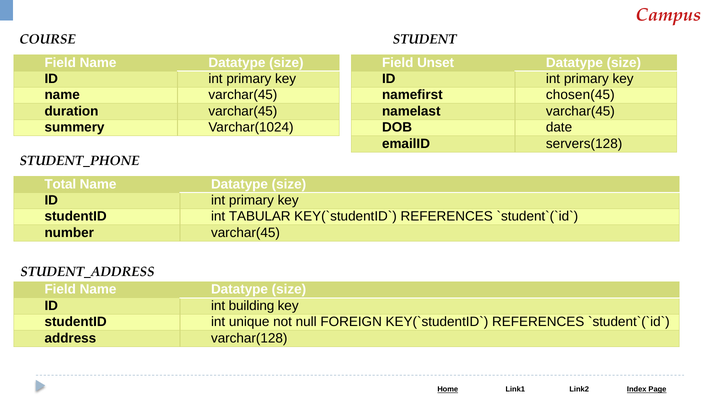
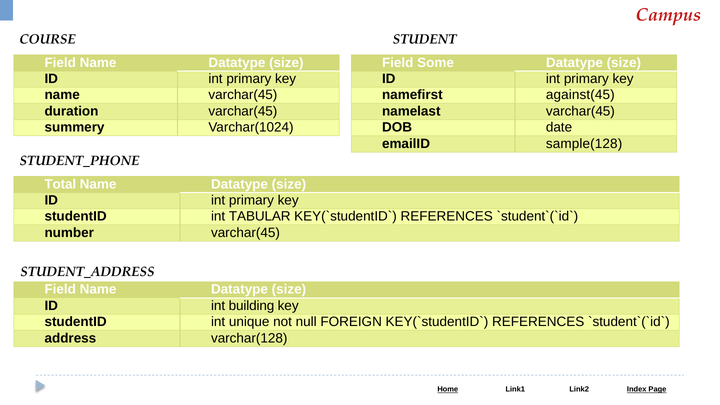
Unset: Unset -> Some (436, 63)
chosen(45: chosen(45 -> against(45 (580, 95)
servers(128: servers(128 -> sample(128 (584, 144)
